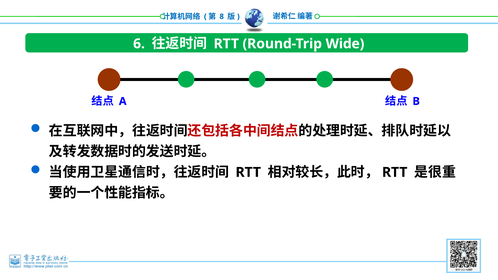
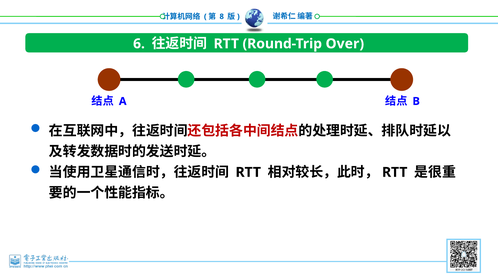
Wide: Wide -> Over (345, 44)
